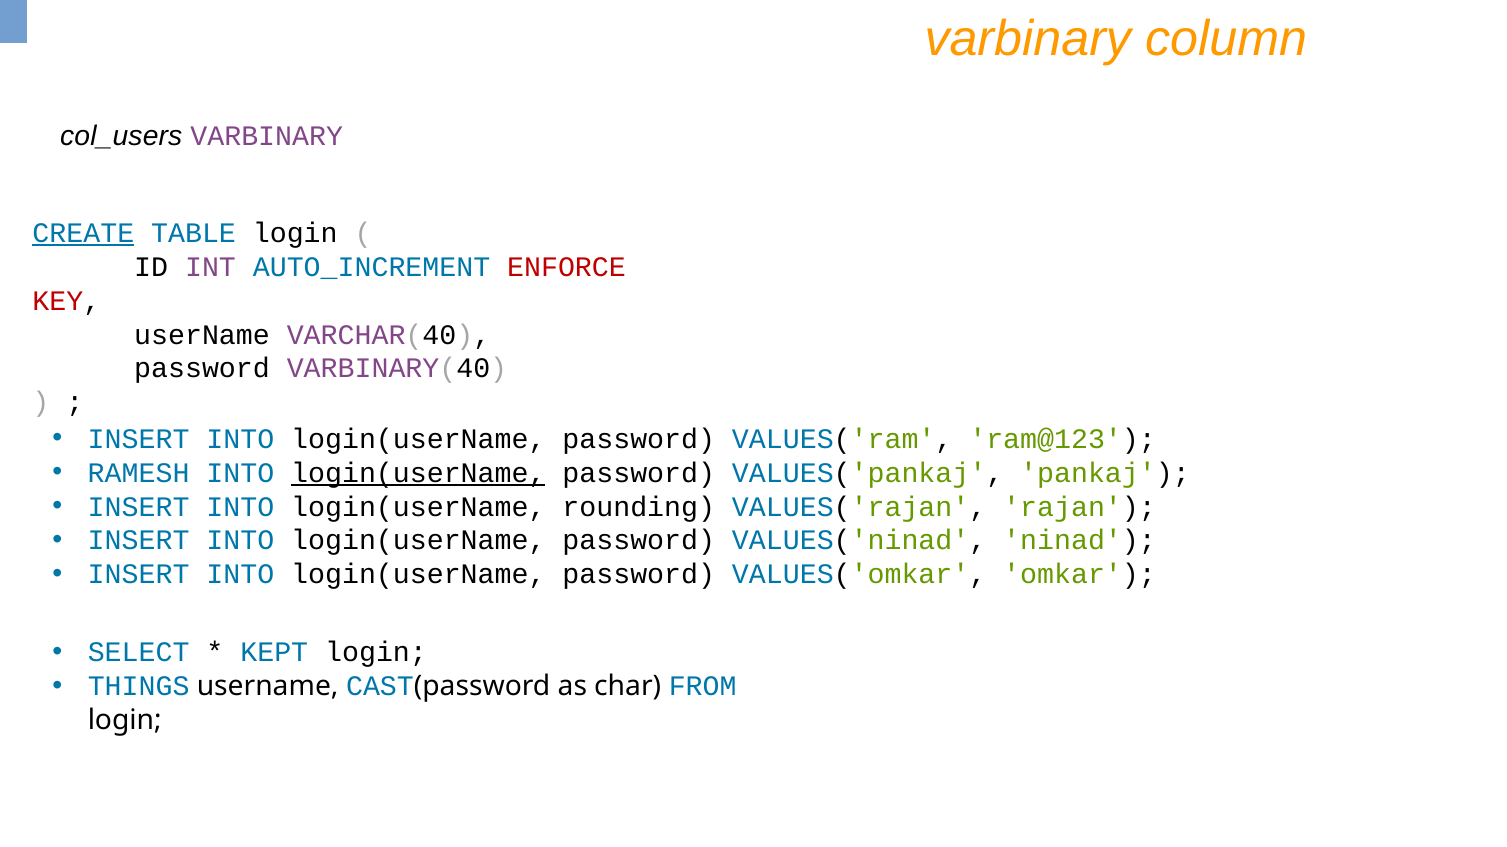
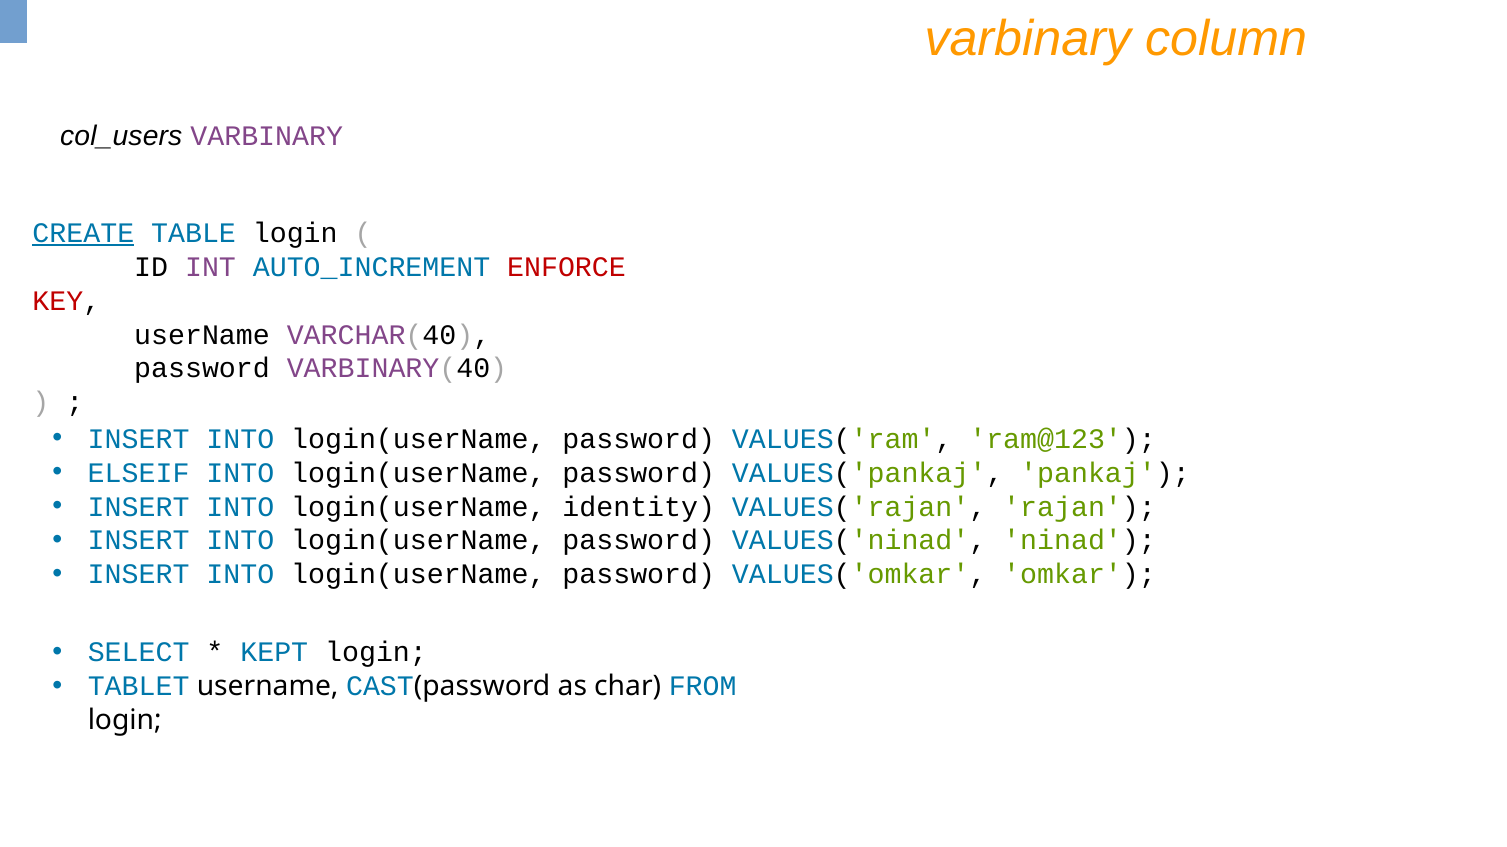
RAMESH: RAMESH -> ELSEIF (139, 473)
login(userName underline: present -> none (418, 473)
rounding: rounding -> identity (639, 507)
THINGS: THINGS -> TABLET (139, 687)
